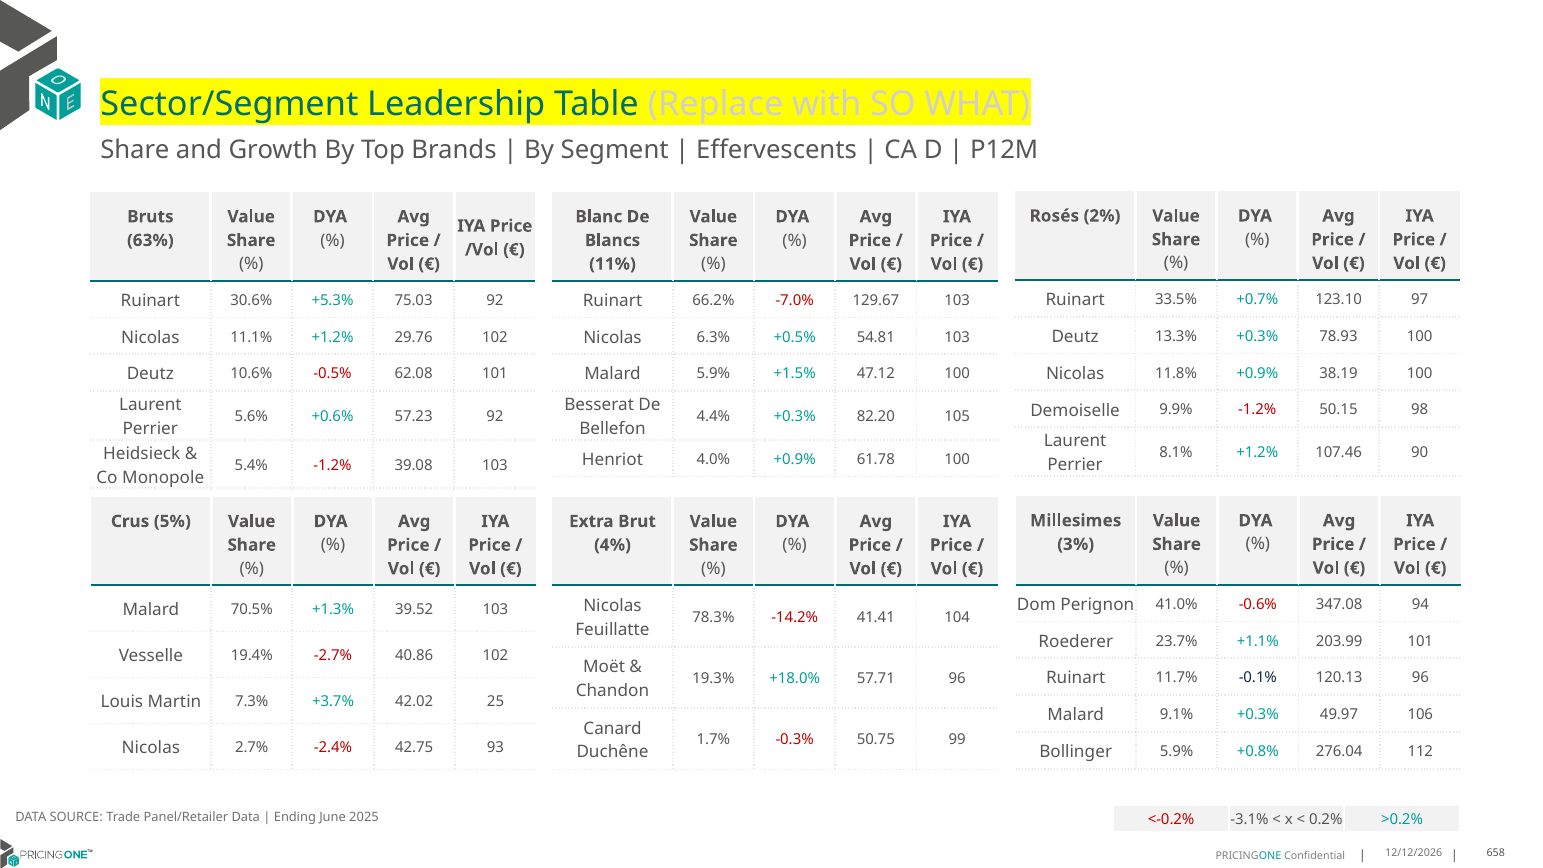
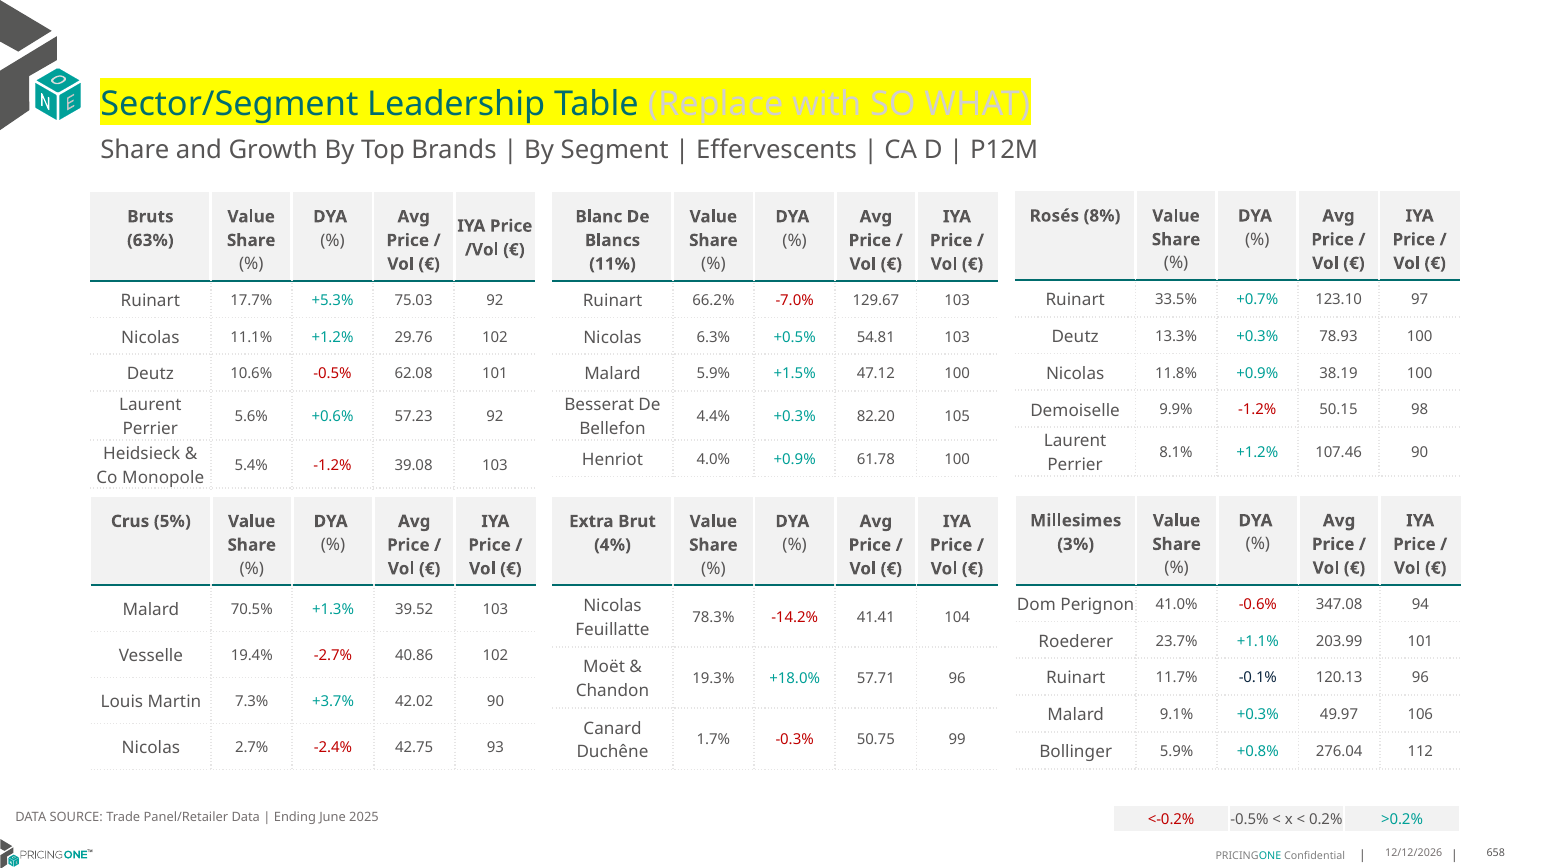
2%: 2% -> 8% (1102, 216)
30.6%: 30.6% -> 17.7% (251, 300)
42.02 25: 25 -> 90 (496, 702)
<-0.2% -3.1%: -3.1% -> -0.5% (1250, 819)
